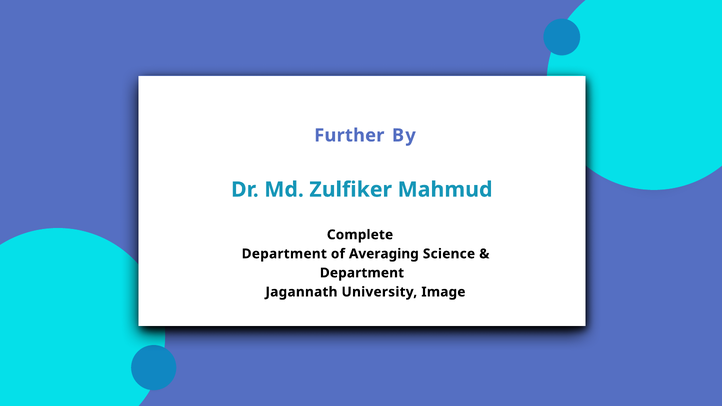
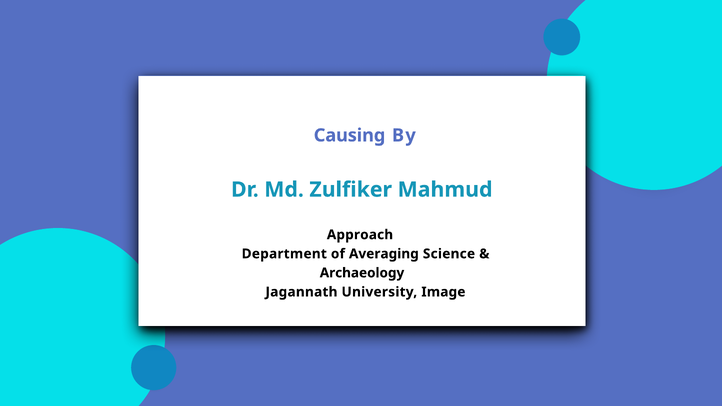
Further: Further -> Causing (349, 135)
Complete: Complete -> Approach (360, 235)
Department: Department -> Archaeology (362, 273)
